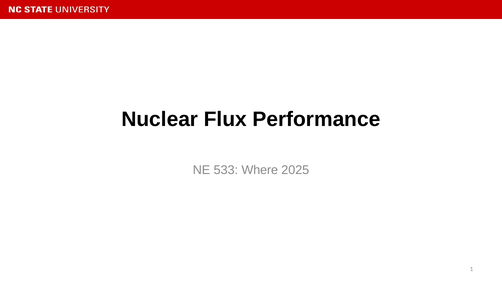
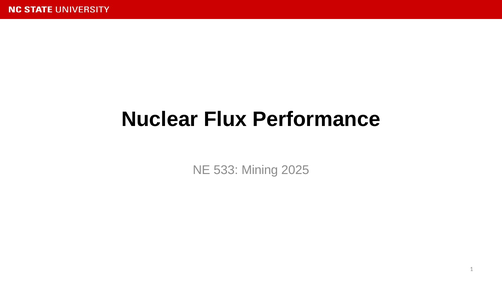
Where: Where -> Mining (260, 170)
